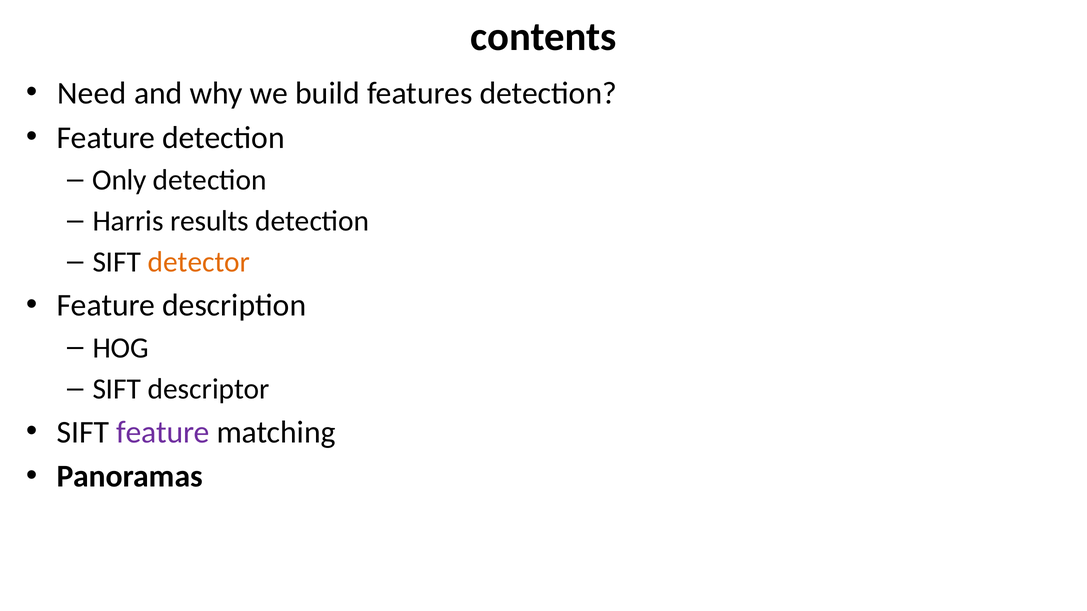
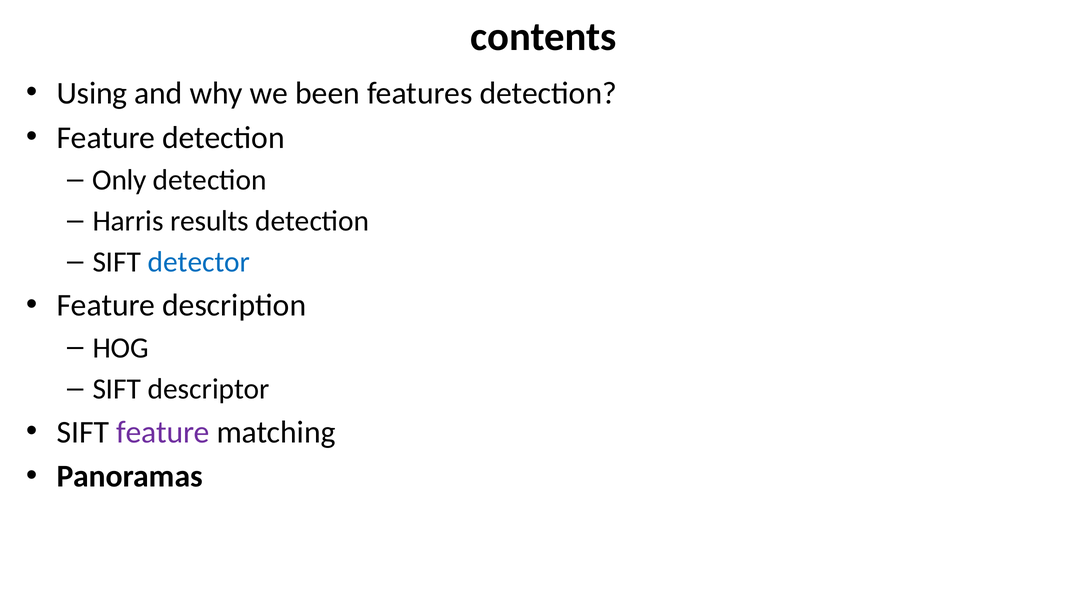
Need: Need -> Using (92, 93)
build: build -> been (328, 93)
detector colour: orange -> blue (199, 262)
